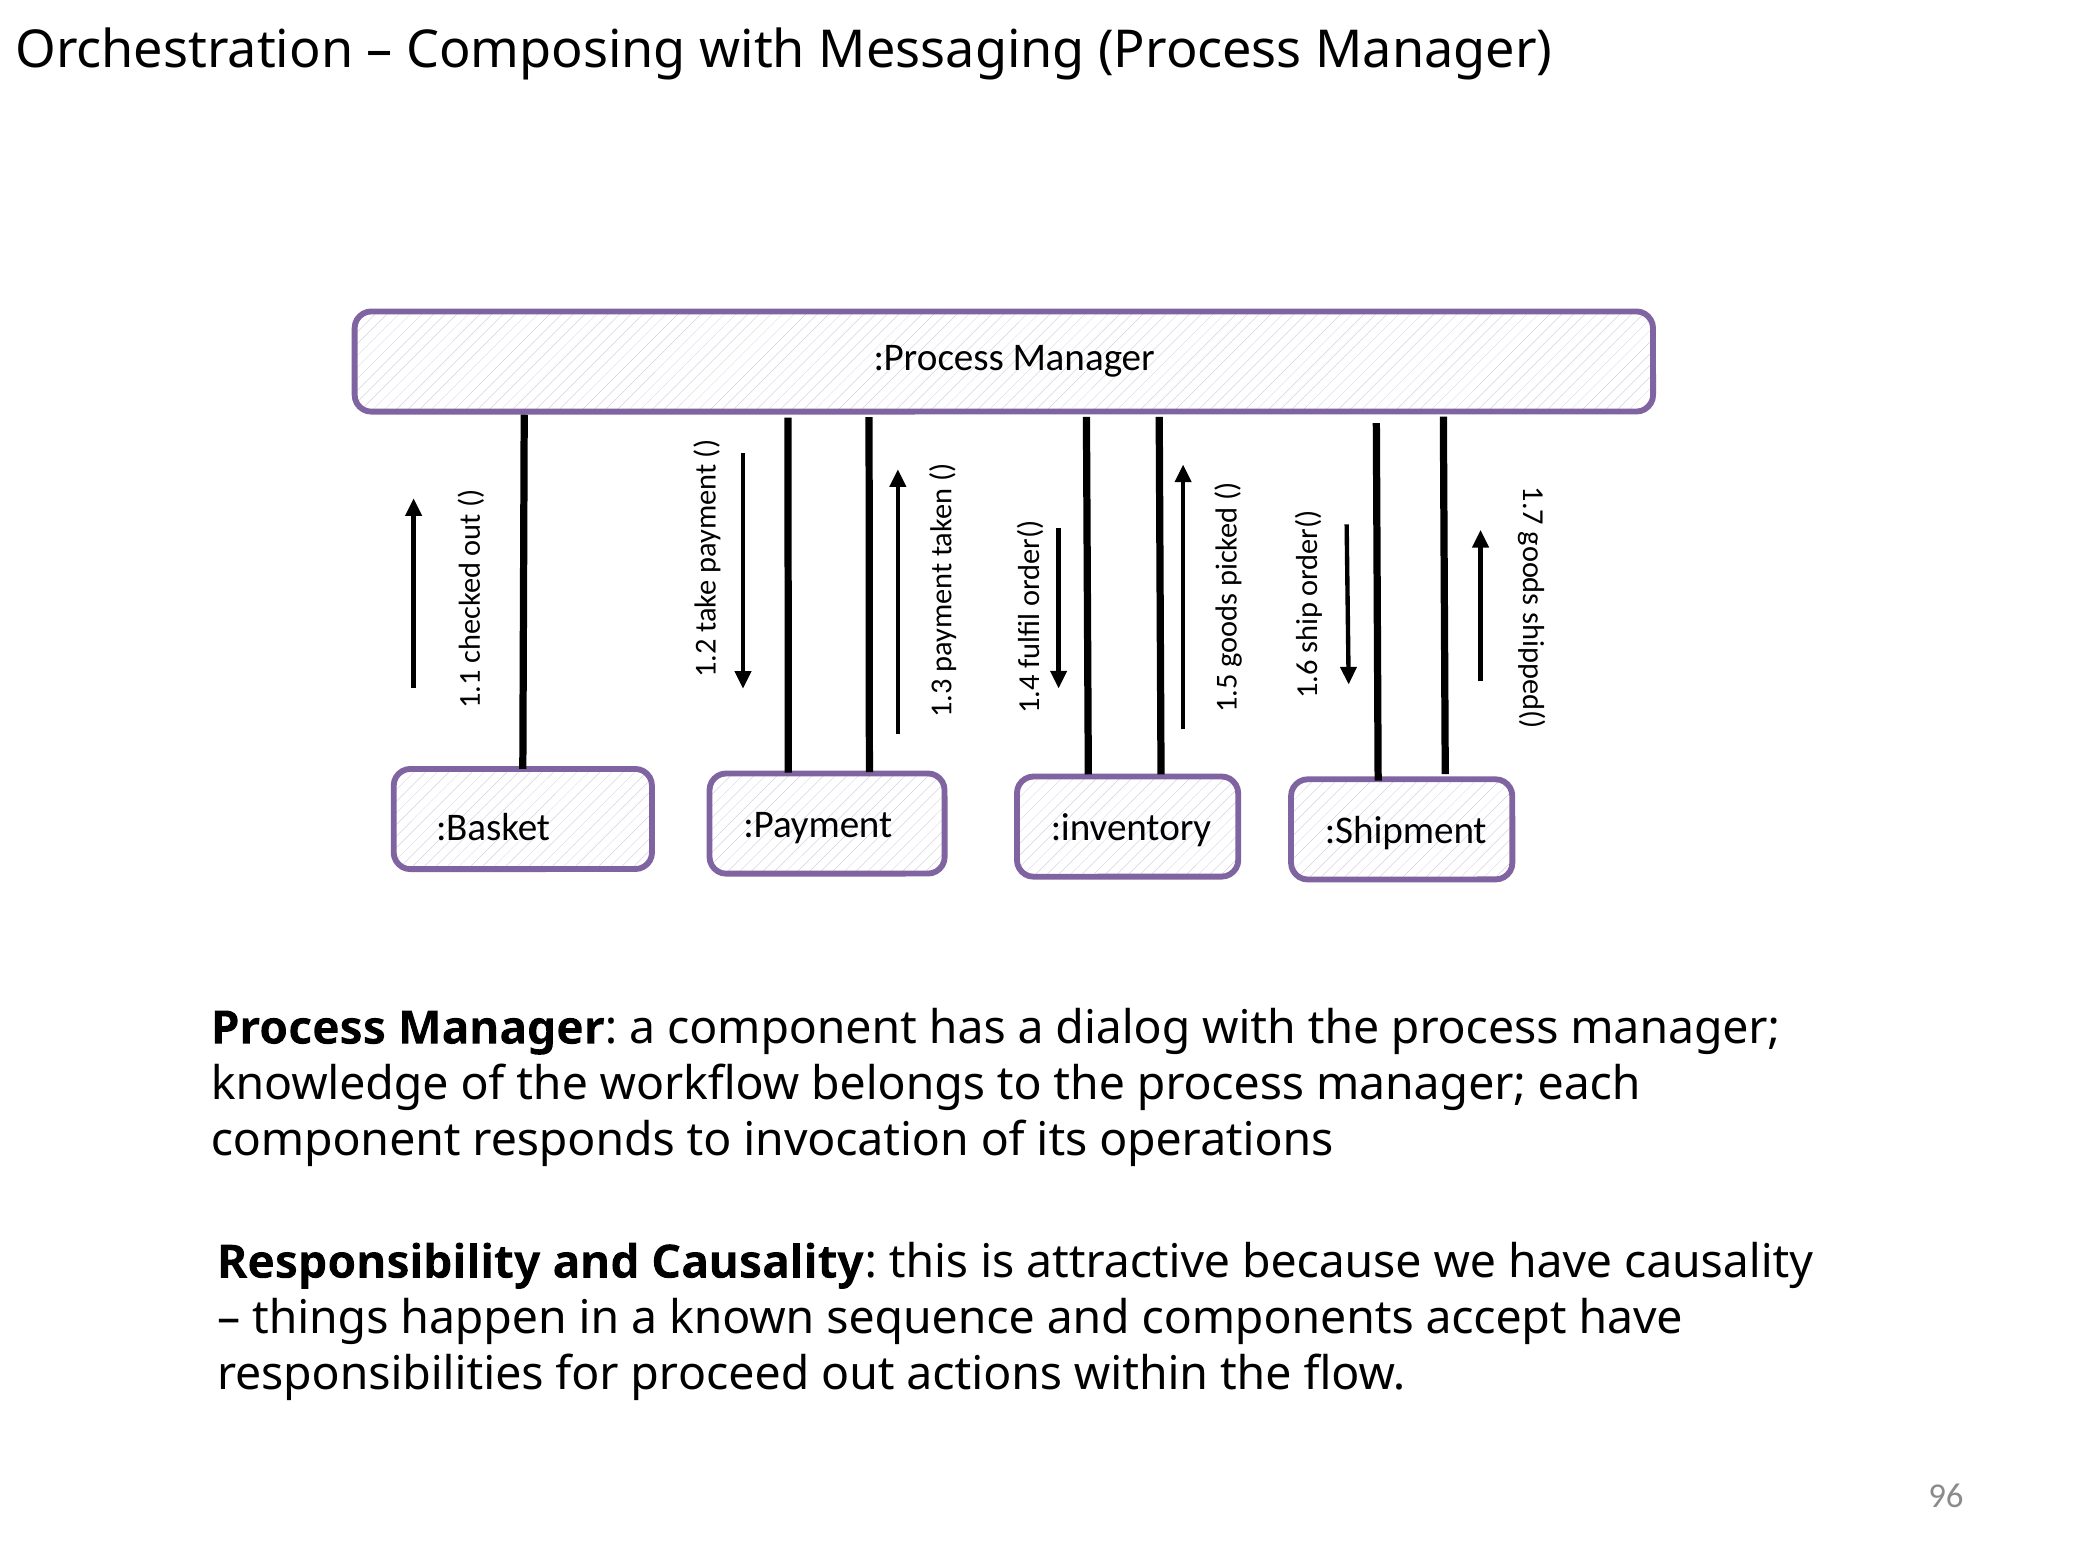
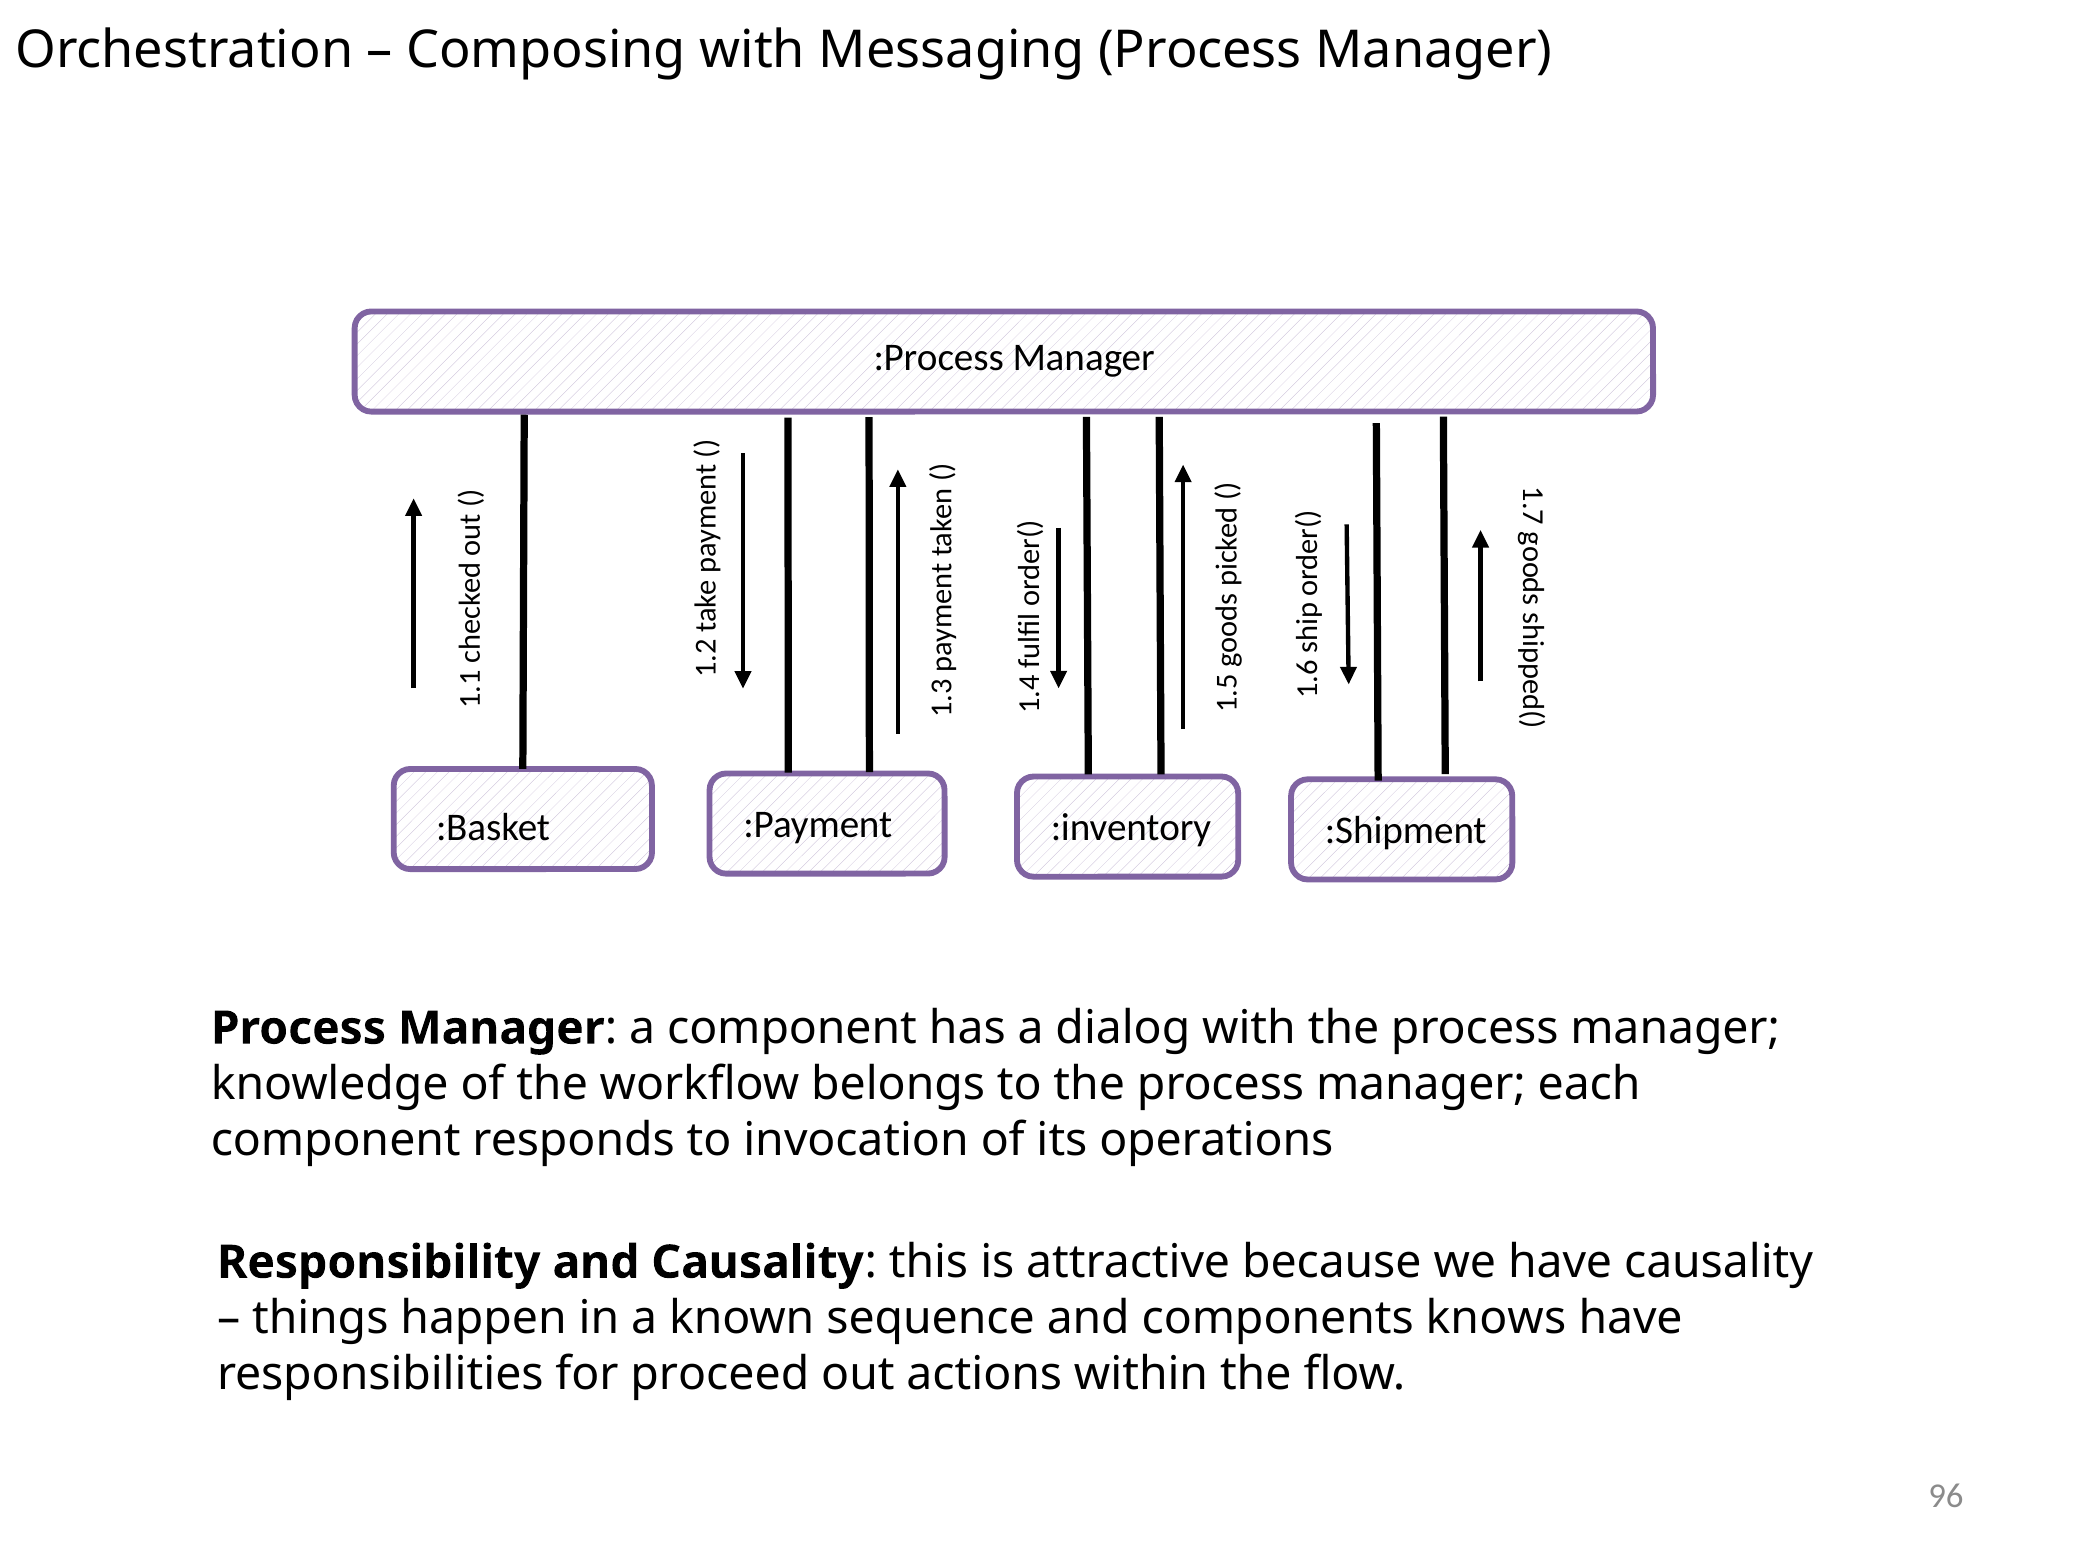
accept: accept -> knows (1496, 1318)
